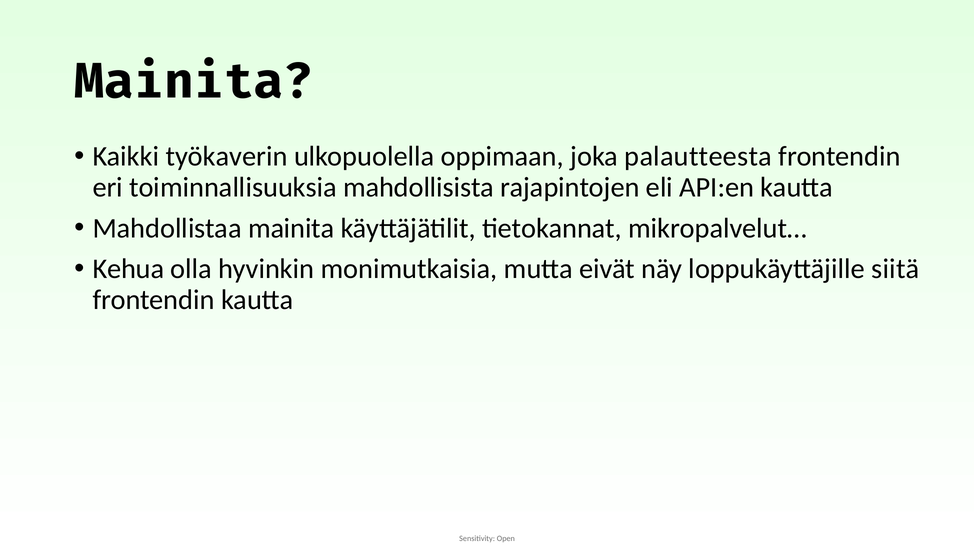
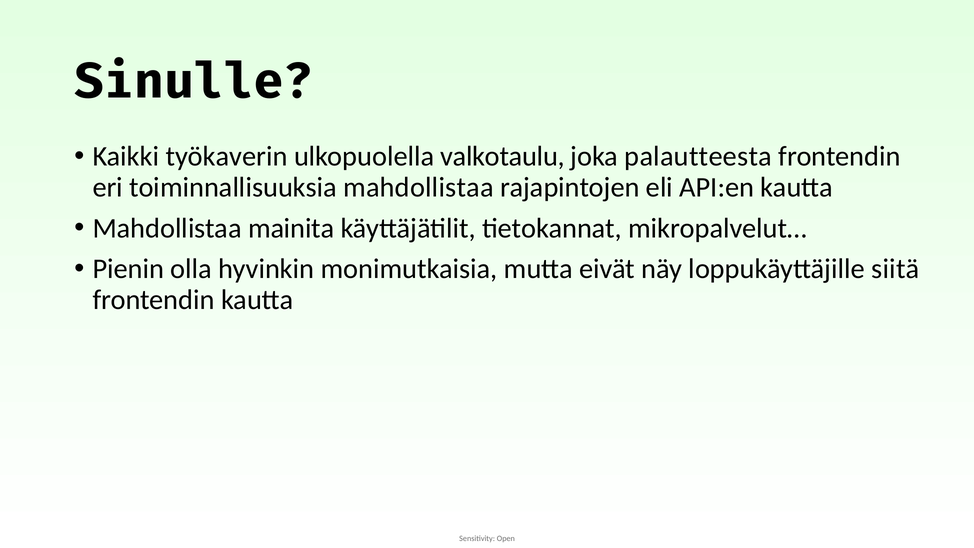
Mainita: Mainita -> Sinulle (194, 82)
oppimaan: oppimaan -> valkotaulu (502, 157)
toiminnallisuuksia mahdollisista: mahdollisista -> mahdollistaa (418, 187)
Kehua: Kehua -> Pienin (128, 269)
